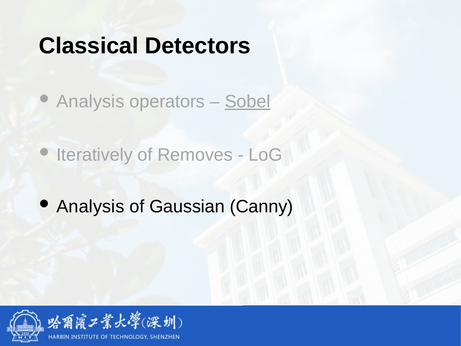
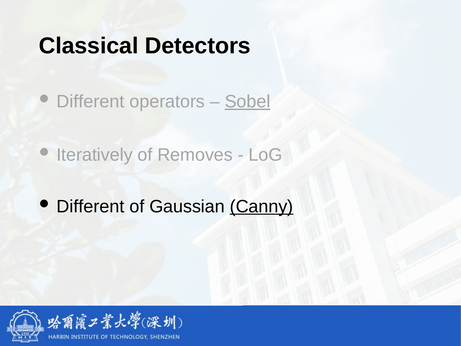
Analysis: Analysis -> Different (90, 102)
Analysis: Analysis -> Different (90, 206)
Canny underline: none -> present (262, 206)
